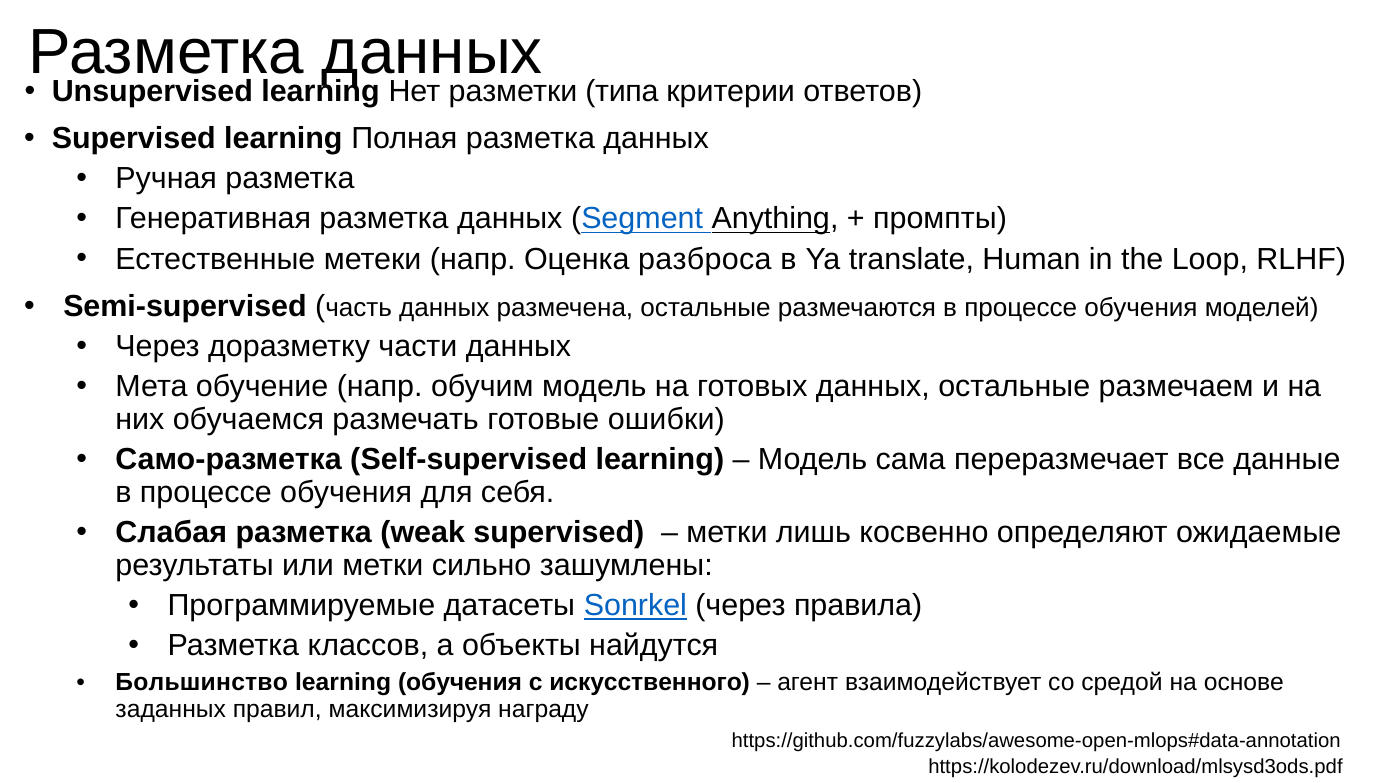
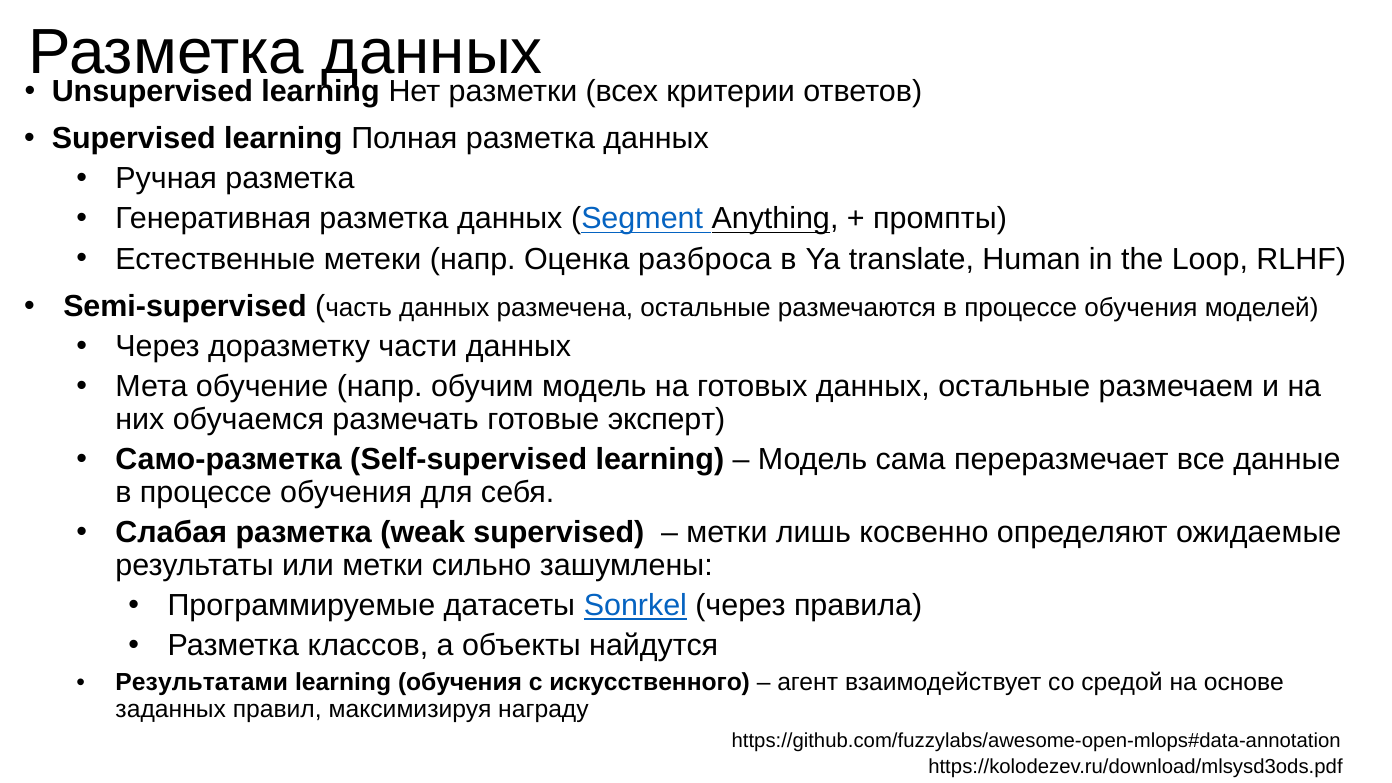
типа: типа -> всех (622, 91)
ошибки: ошибки -> эксперт (667, 420)
Большинство: Большинство -> Результатами (202, 683)
